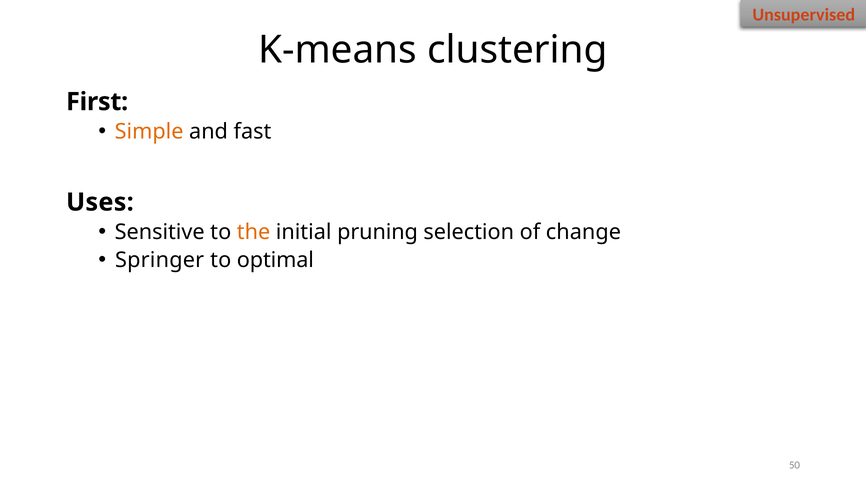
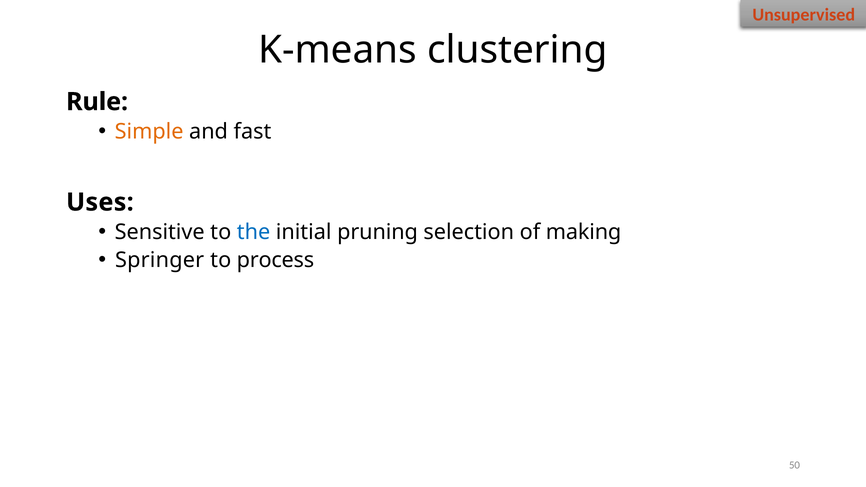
First: First -> Rule (97, 102)
the colour: orange -> blue (254, 232)
change: change -> making (584, 232)
optimal: optimal -> process (275, 260)
